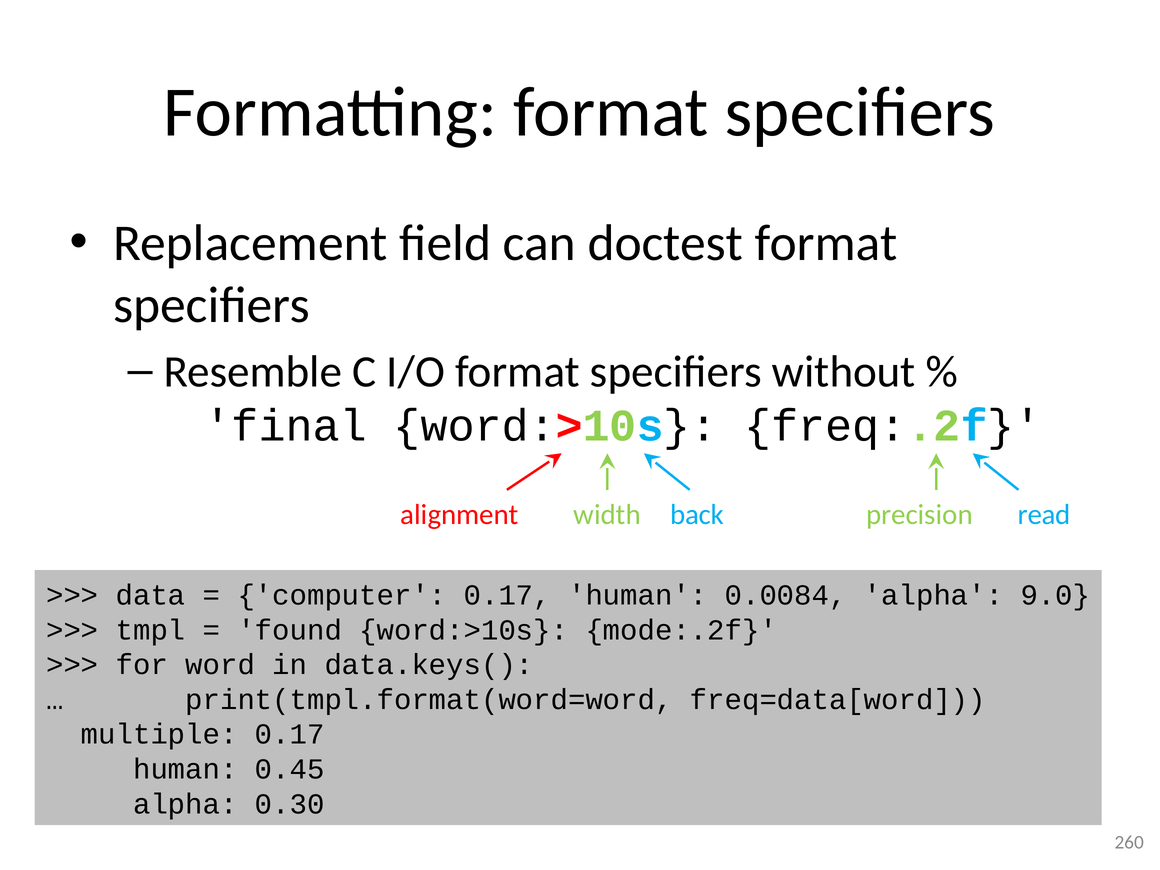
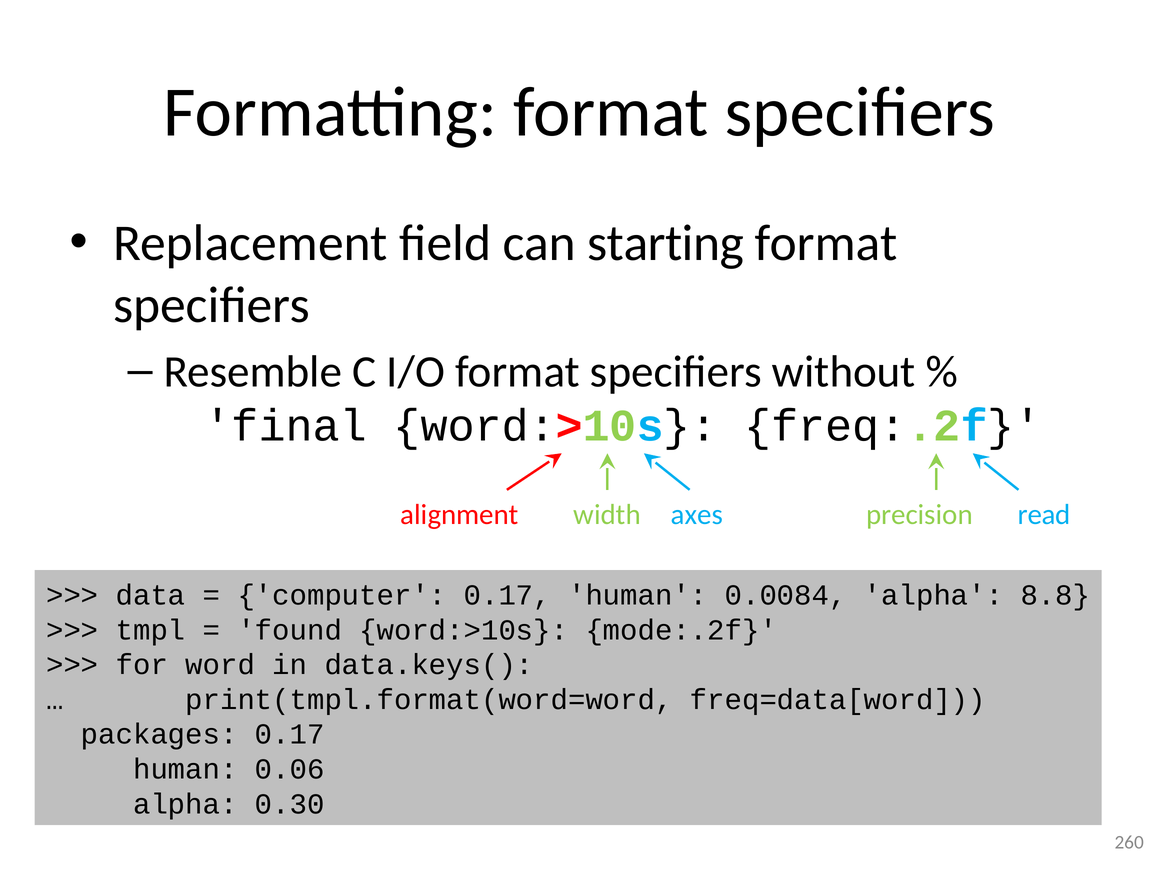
doctest: doctest -> starting (666, 243)
back: back -> axes (697, 515)
9.0: 9.0 -> 8.8 (1055, 595)
multiple: multiple -> packages (159, 734)
0.45: 0.45 -> 0.06 (290, 769)
